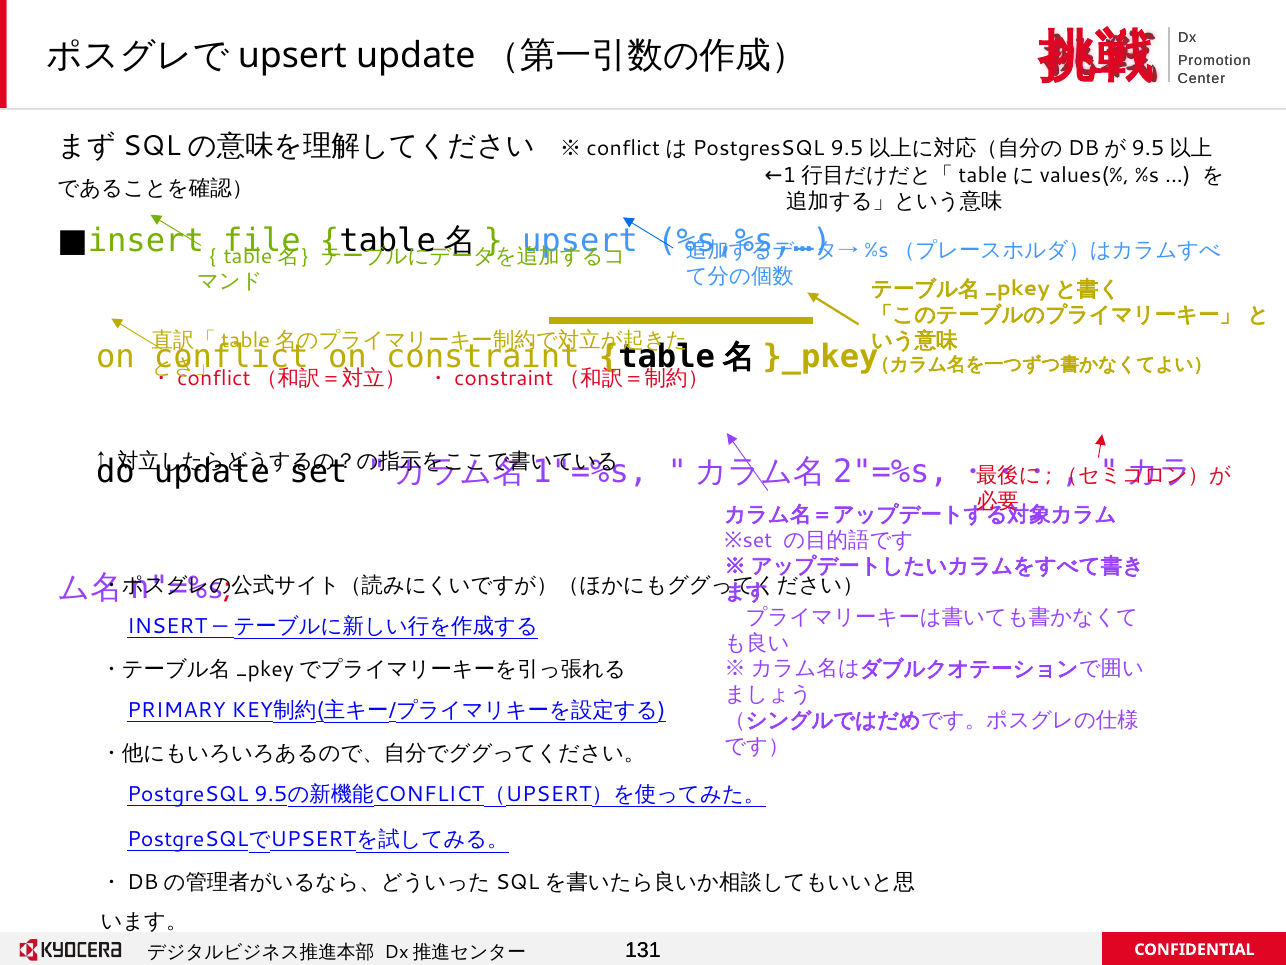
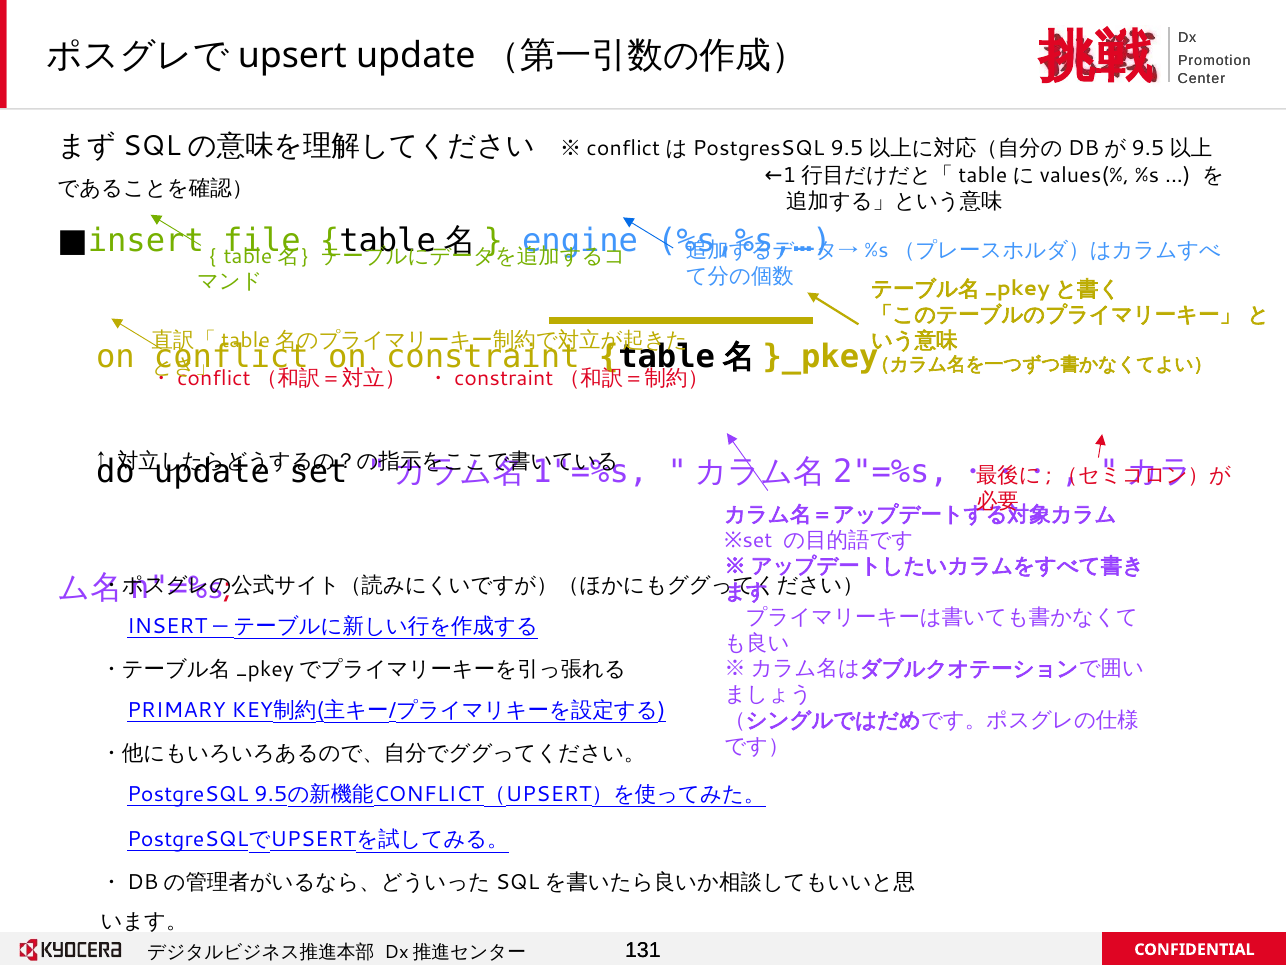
upsert: upsert -> engine (580, 241)
